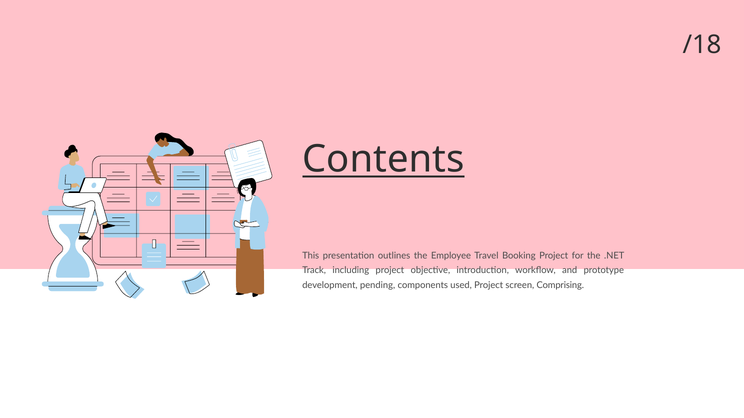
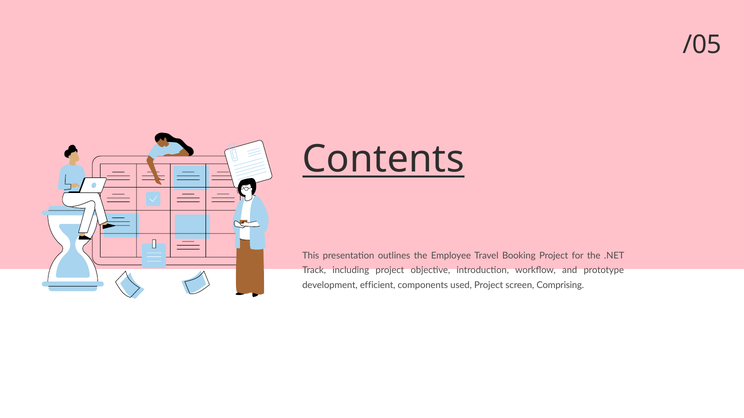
/18: /18 -> /05 (702, 45)
pending: pending -> efficient (378, 286)
